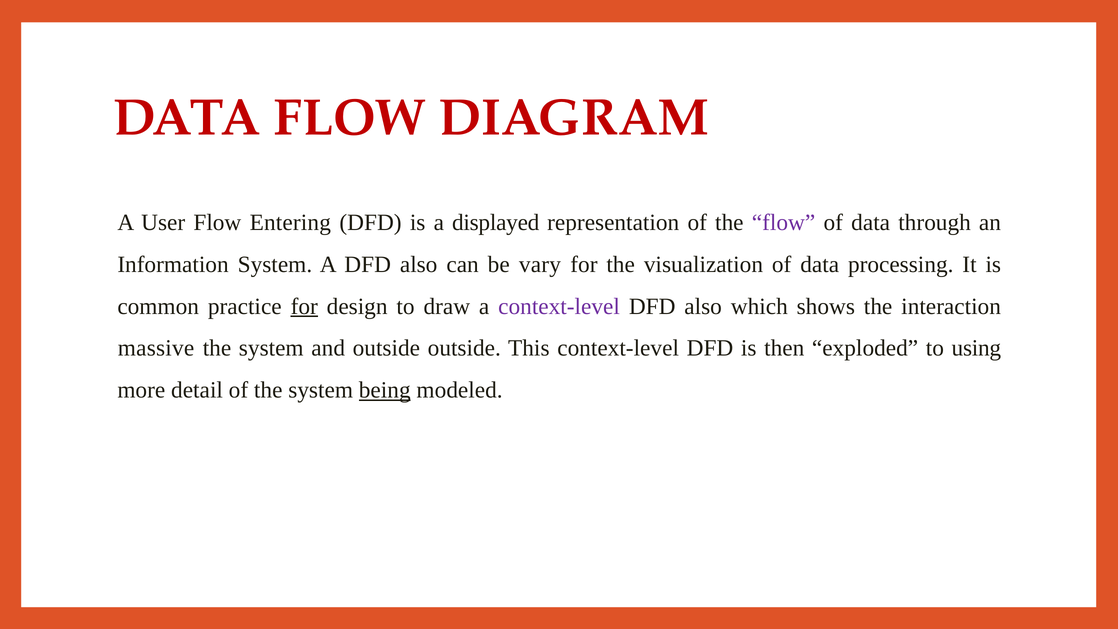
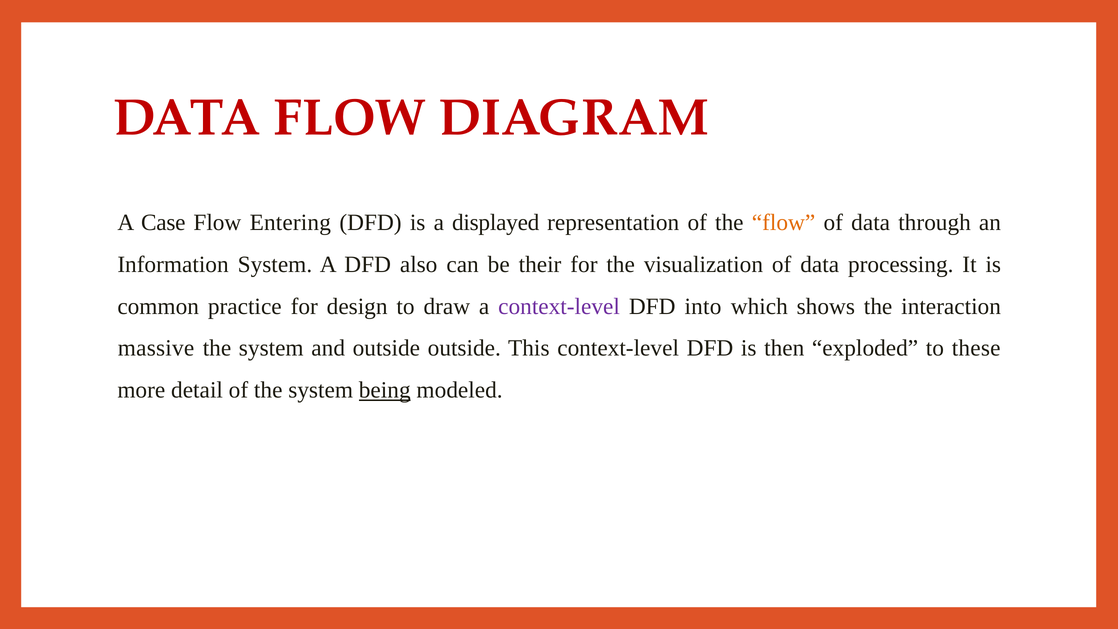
User: User -> Case (163, 222)
flow colour: purple -> orange (784, 222)
vary: vary -> their (540, 264)
for underline: present -> none (304, 306)
also: also -> into (703, 306)
using: using -> these (976, 348)
